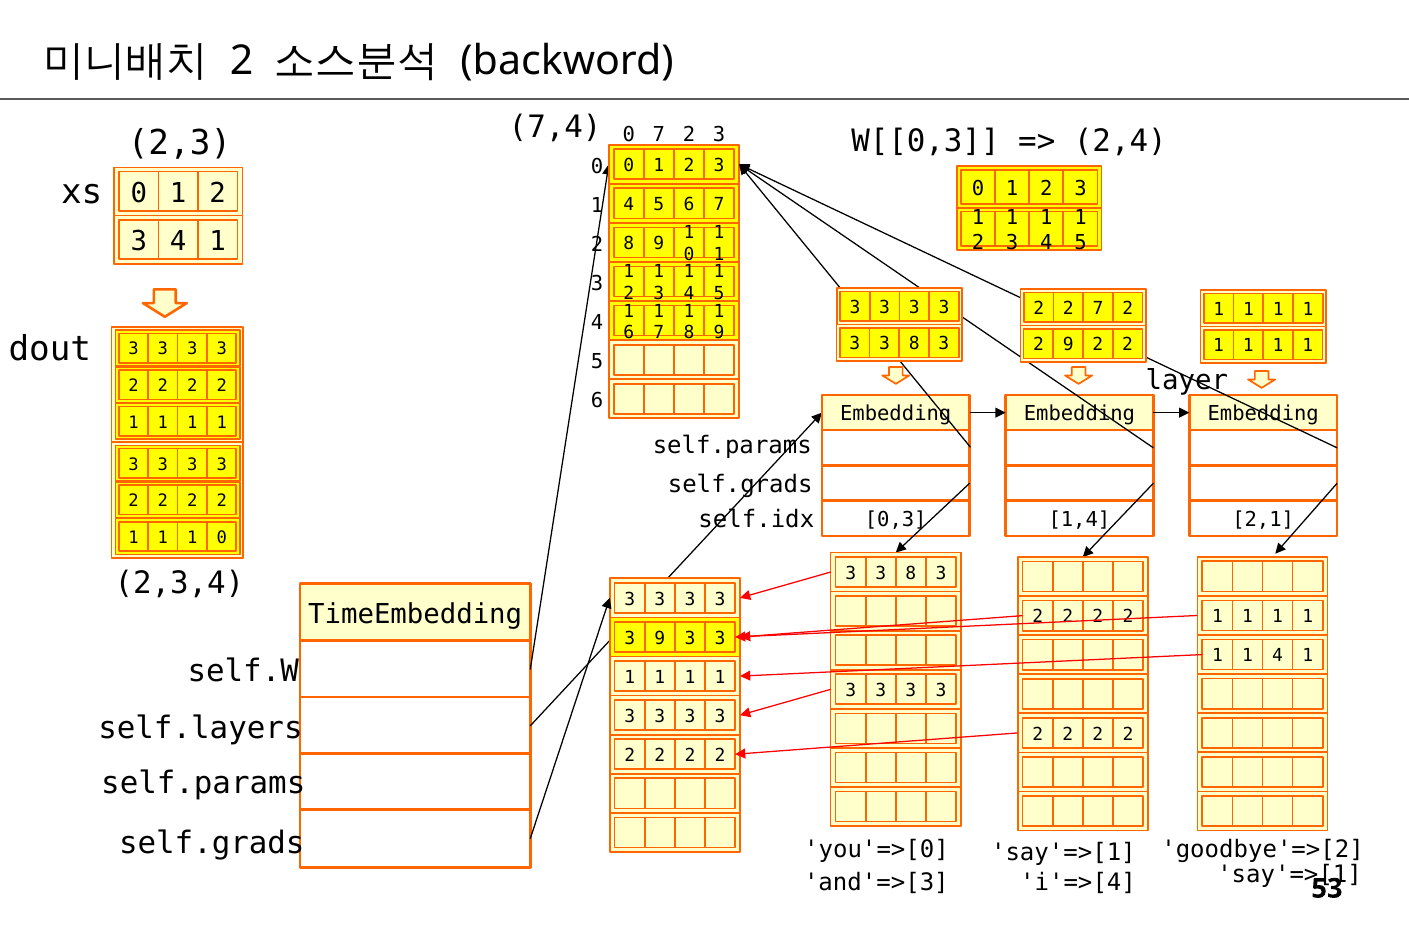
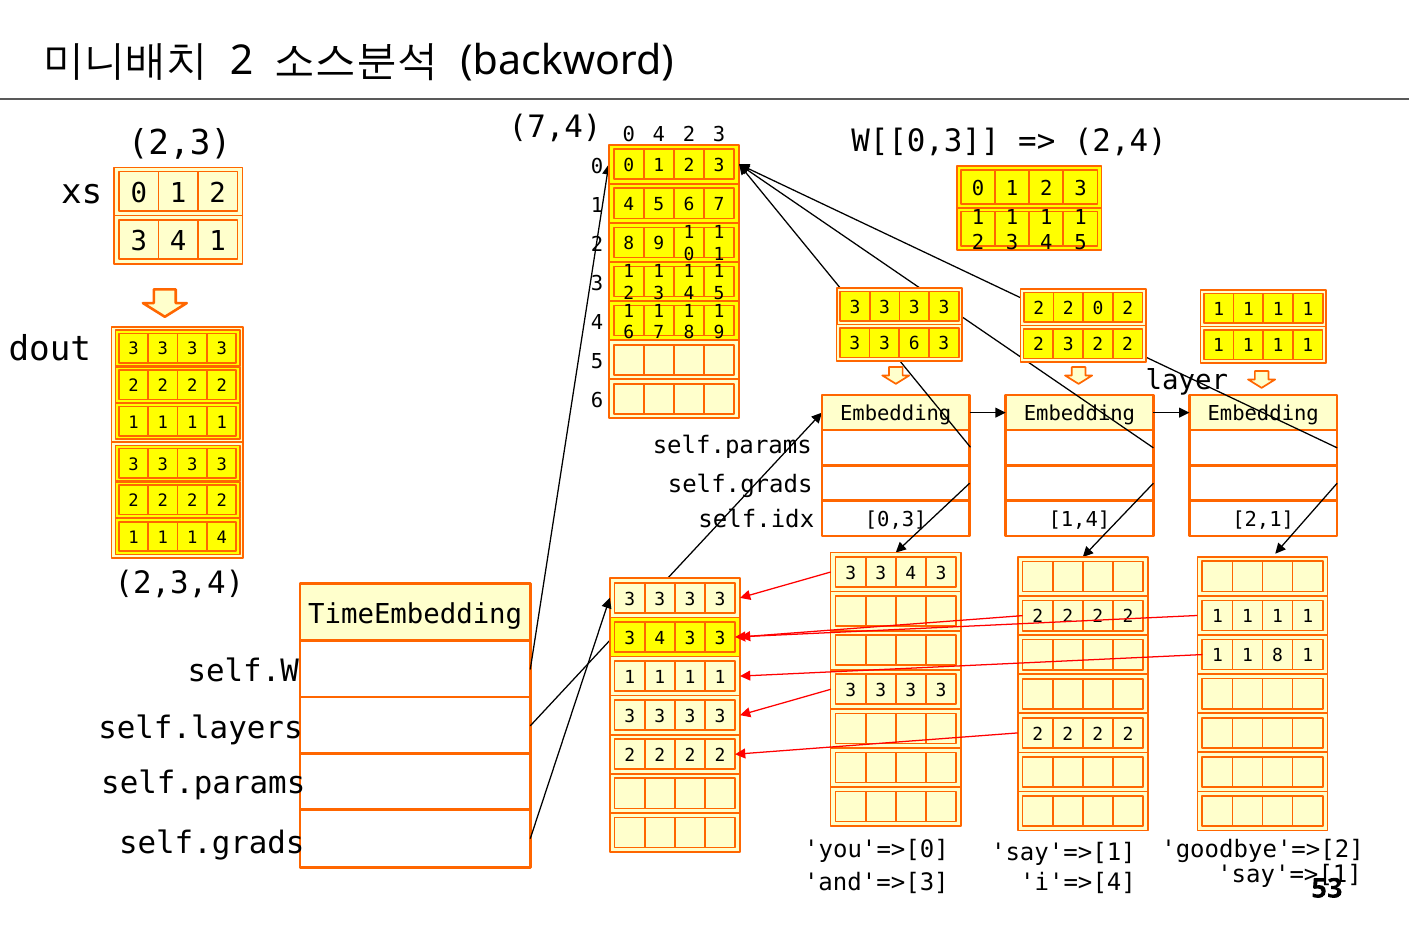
0 7: 7 -> 4 (659, 135)
2 7: 7 -> 0 (1098, 308)
8: 8 -> 6 (914, 344)
9: 9 -> 3 (1068, 345)
1 1 0: 0 -> 4 (222, 537)
8: 8 -> 4 (911, 573)
9: 9 -> 4 (660, 638)
1 1 4: 4 -> 8 (1278, 655)
